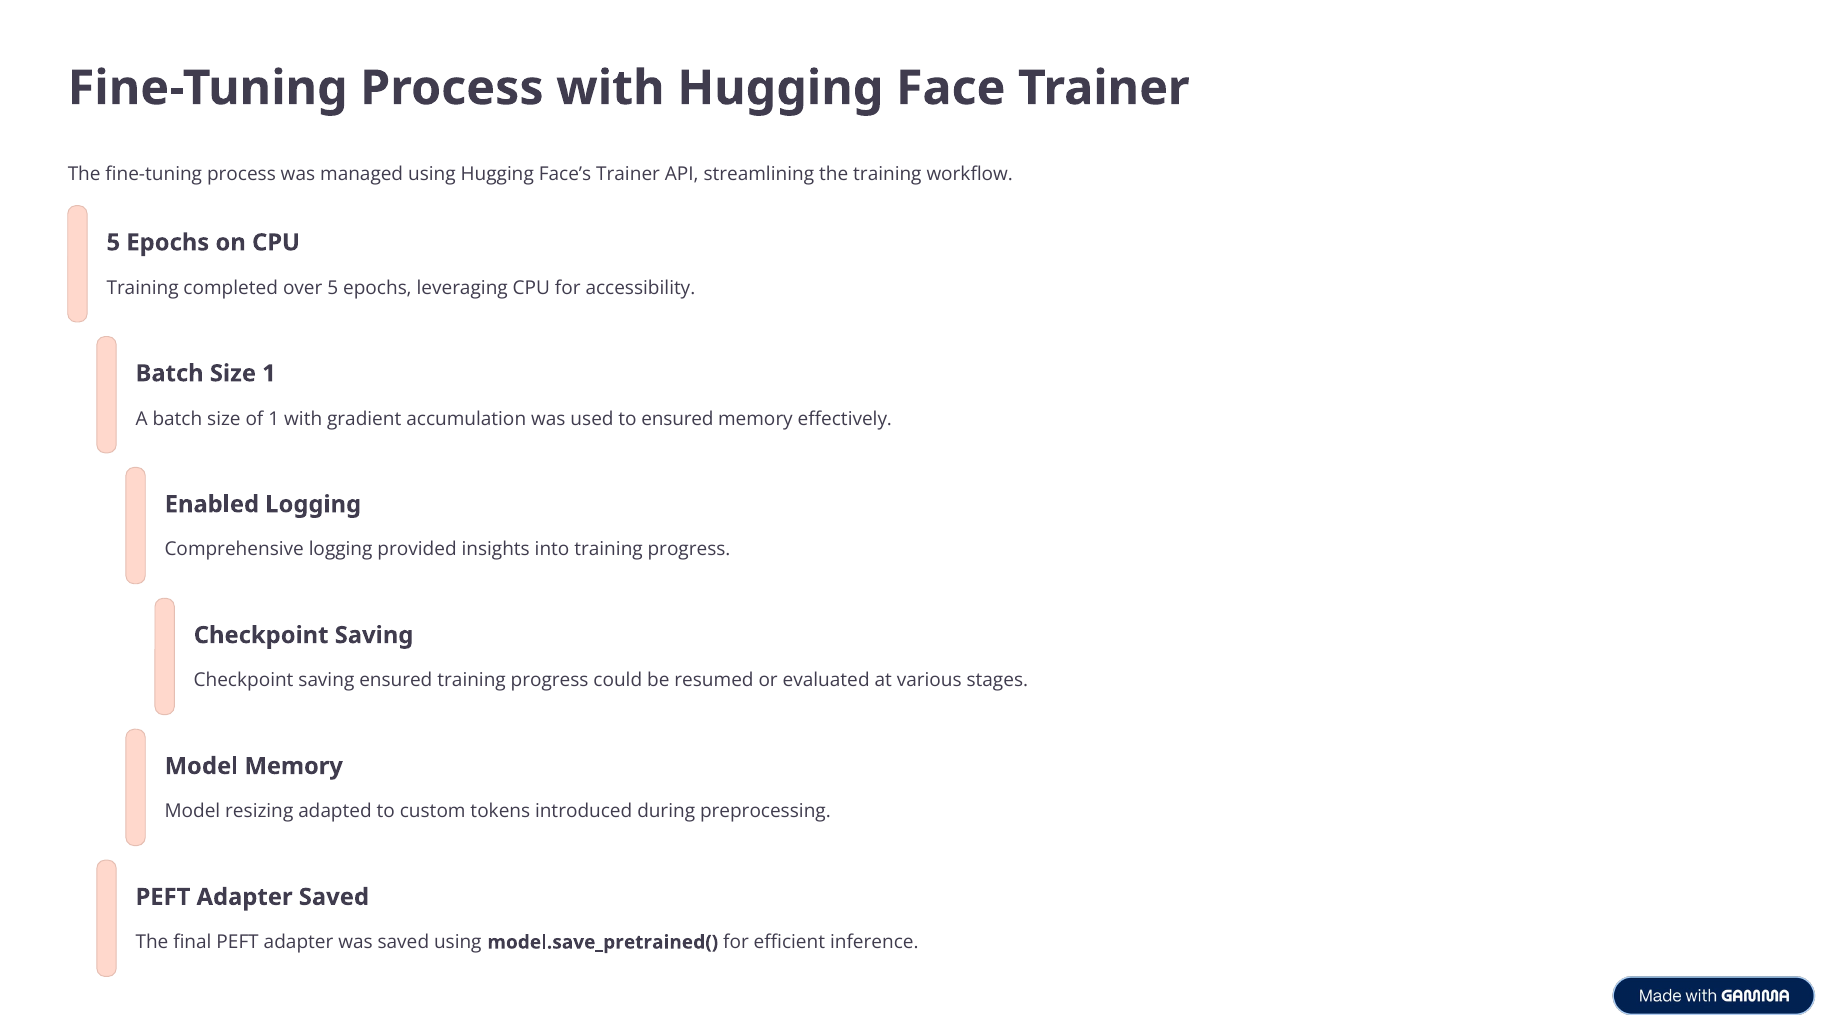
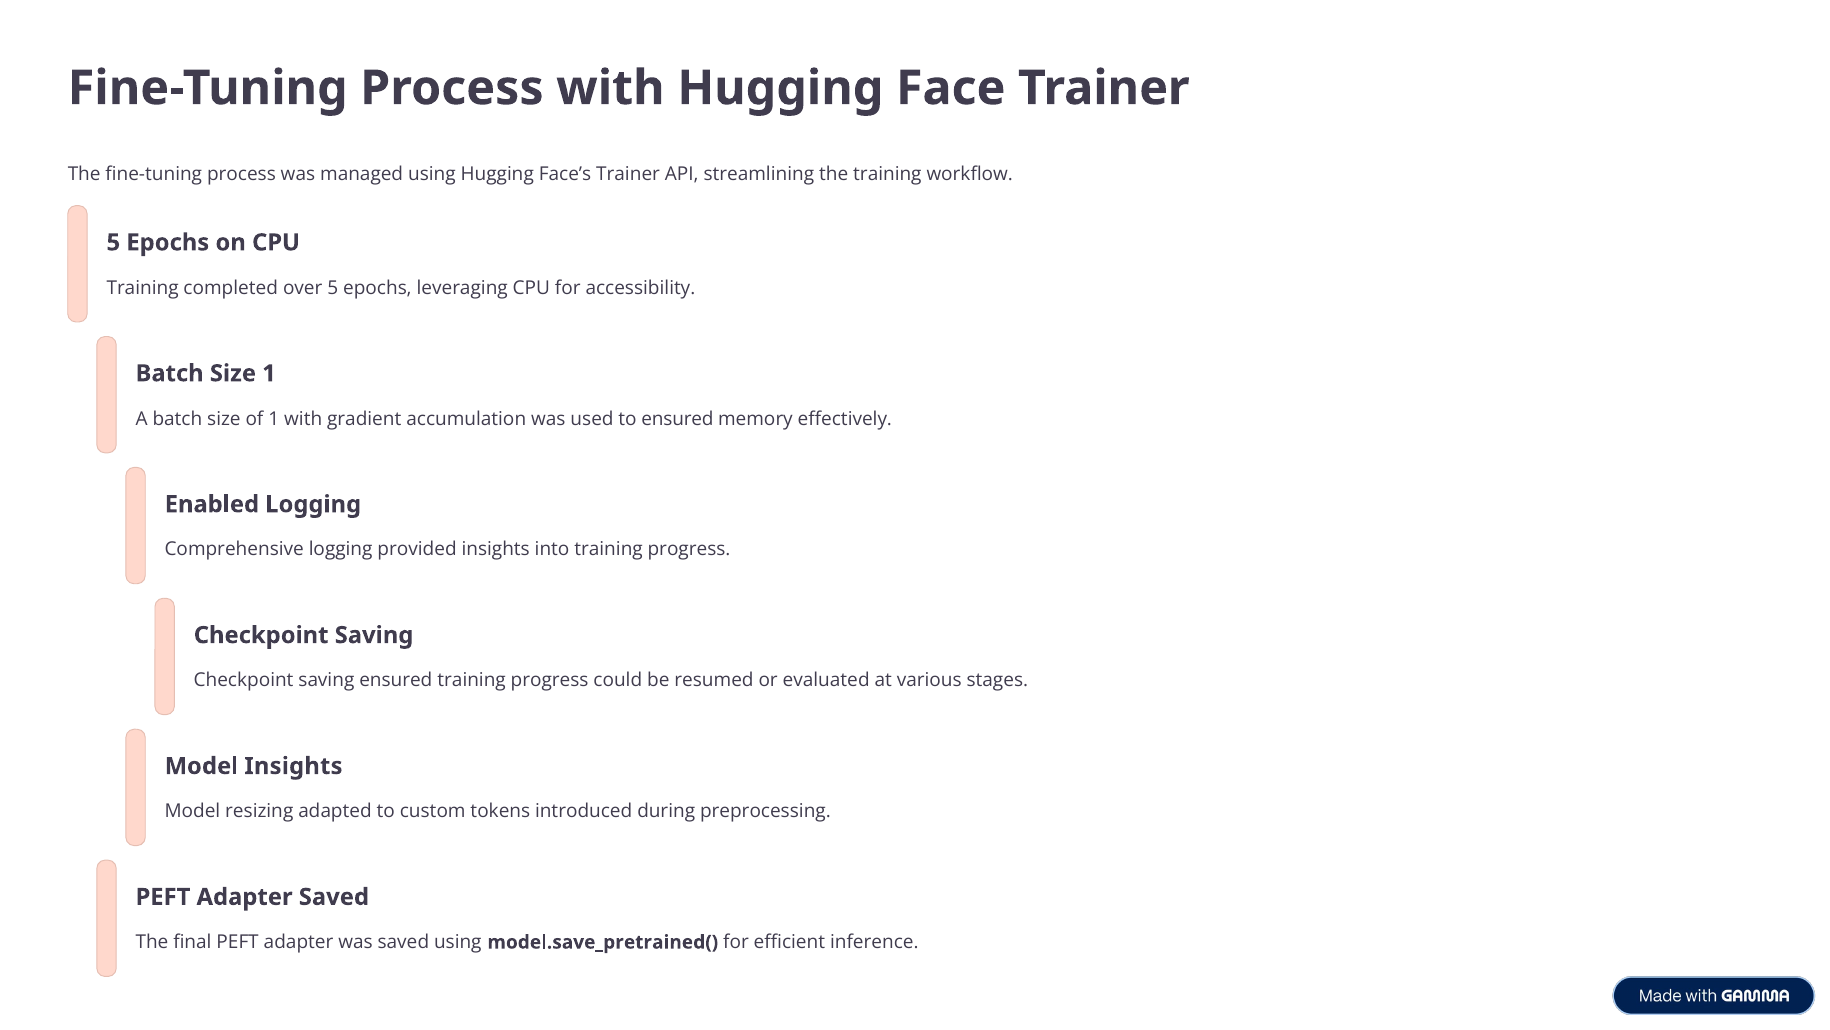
Model Memory: Memory -> Insights (293, 766)
